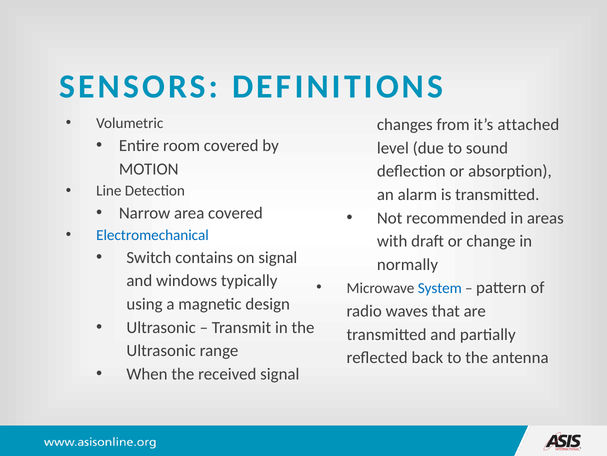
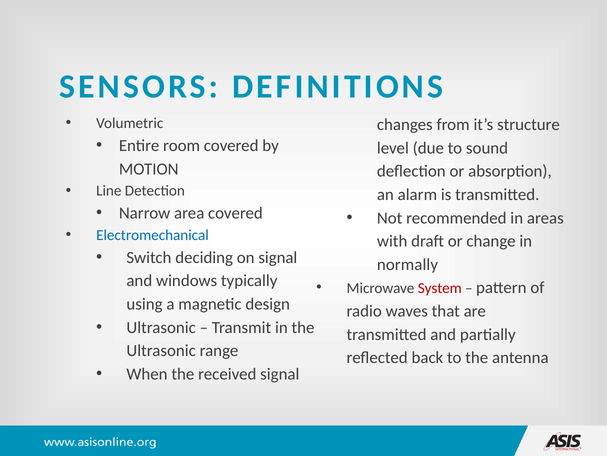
attached: attached -> structure (528, 125)
contains: contains -> deciding (204, 257)
System colour: blue -> red (440, 288)
